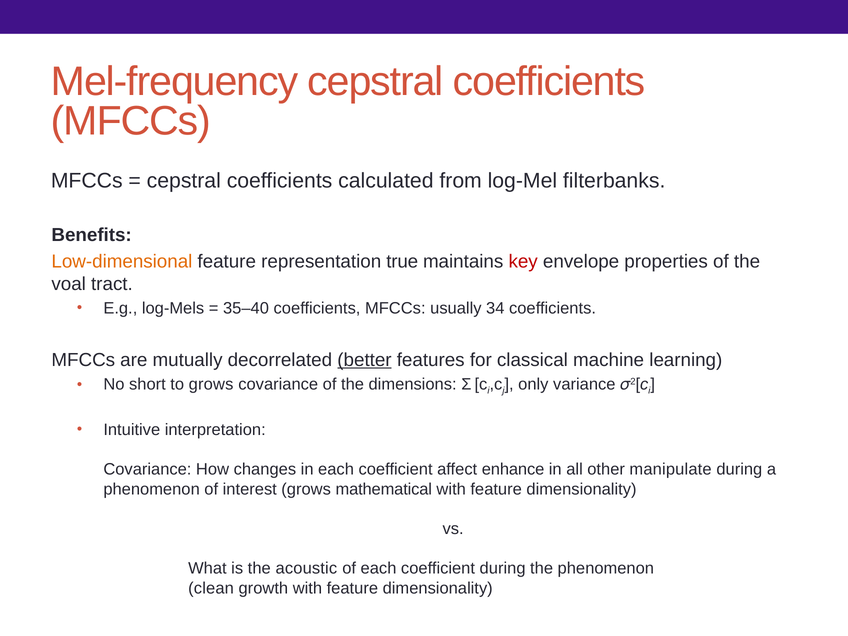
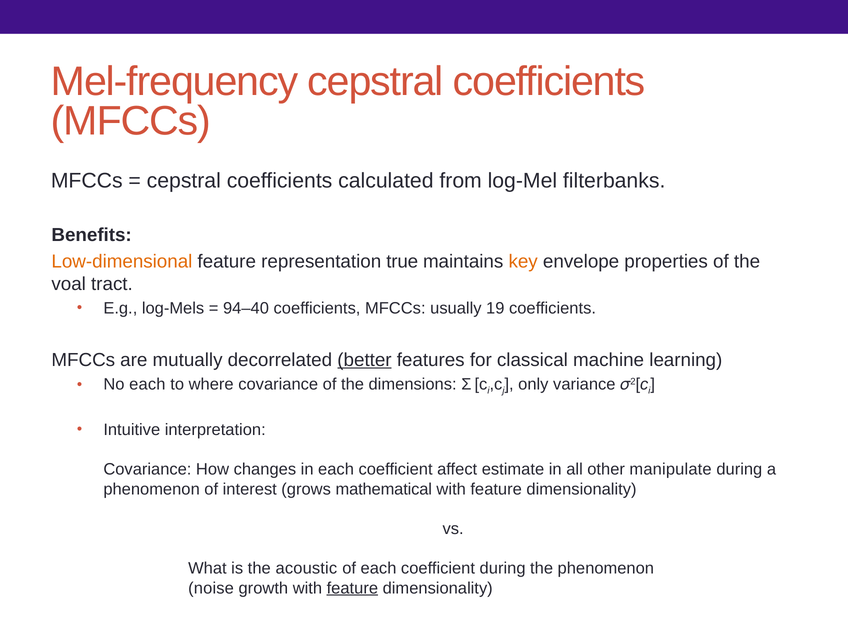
key colour: red -> orange (523, 261)
35–40: 35–40 -> 94–40 (246, 308)
34: 34 -> 19 (495, 308)
No short: short -> each (147, 384)
to grows: grows -> where (211, 384)
enhance: enhance -> estimate (513, 469)
clean: clean -> noise (211, 588)
feature underline: none -> present (352, 588)
